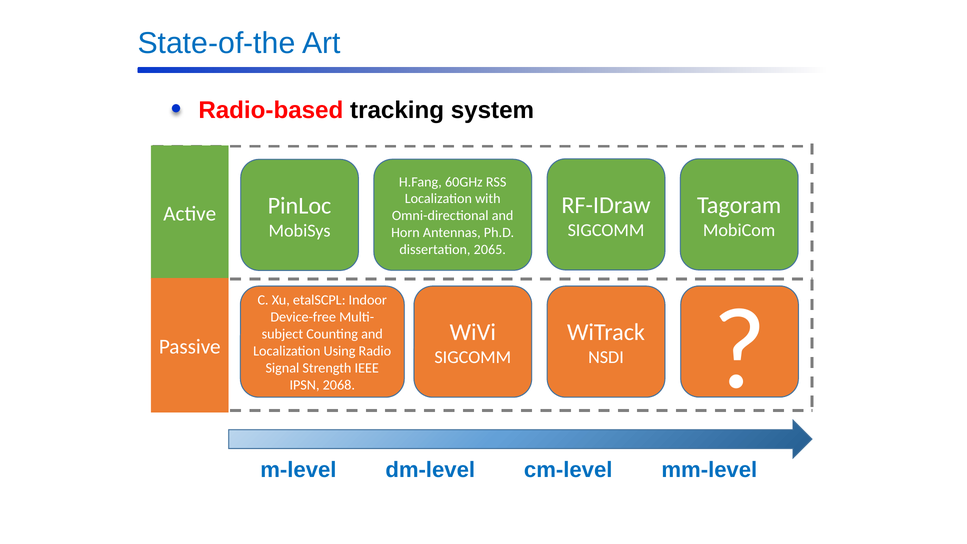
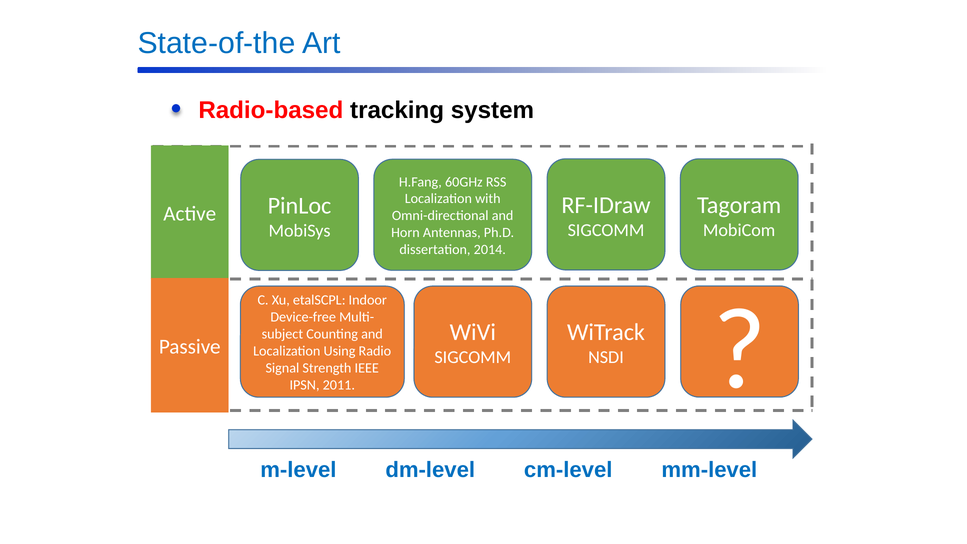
2065: 2065 -> 2014 (490, 250)
2068: 2068 -> 2011 (339, 385)
